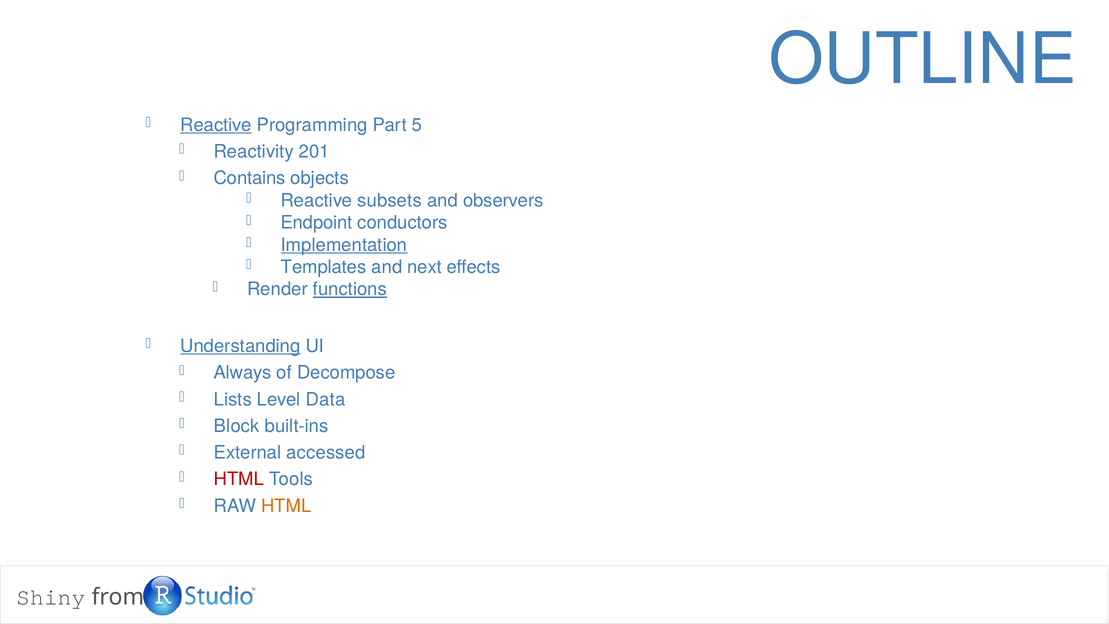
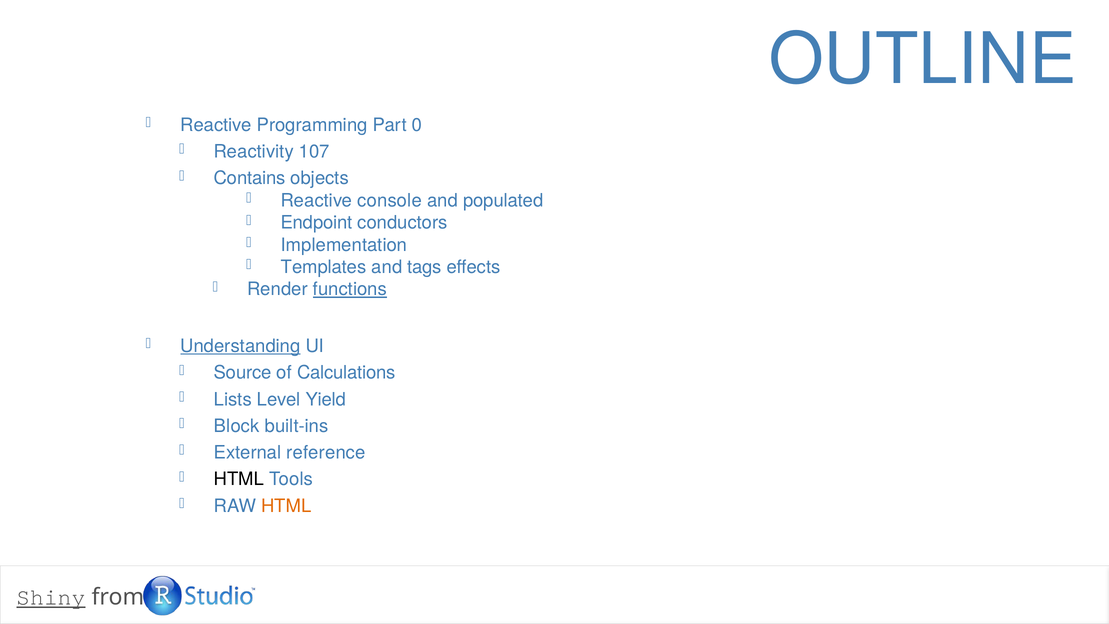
Reactive underline: present -> none (216, 125)
5: 5 -> 0 (417, 125)
201: 201 -> 107 (314, 152)
subsets: subsets -> console (390, 200)
observers: observers -> populated (503, 200)
Implementation underline: present -> none (344, 245)
next: next -> tags (425, 267)
Always: Always -> Source (243, 373)
Decompose: Decompose -> Calculations (346, 373)
Data: Data -> Yield (326, 399)
accessed: accessed -> reference (326, 453)
HTML colour: red -> black (239, 479)
Shiny underline: none -> present (51, 597)
